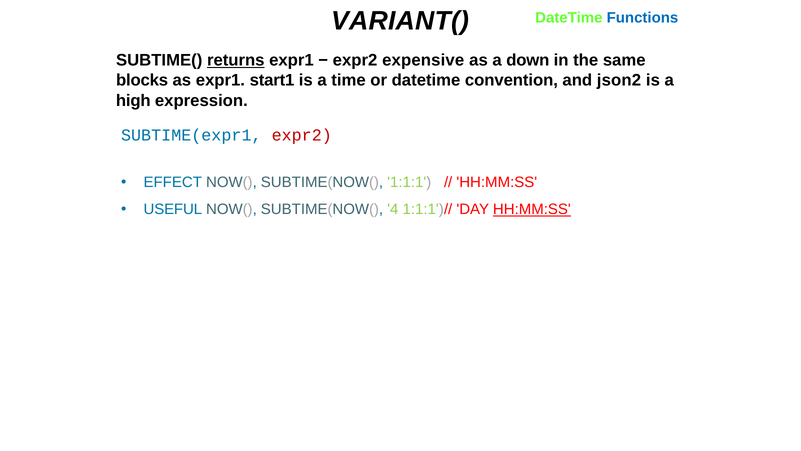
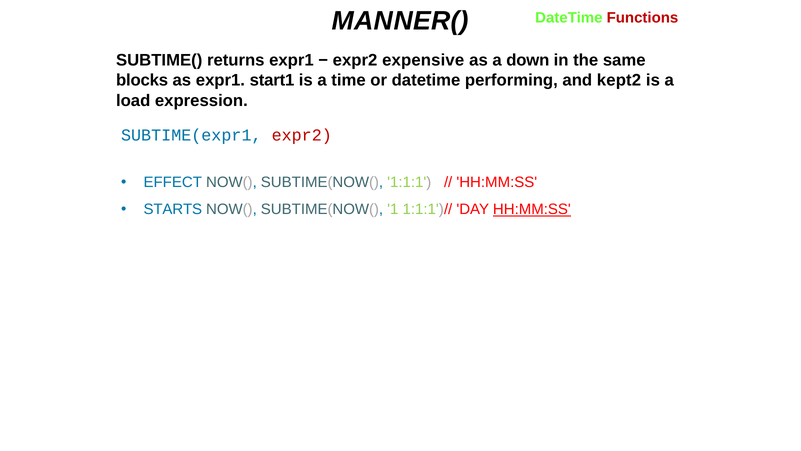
VARIANT(: VARIANT( -> MANNER( (400, 21)
Functions colour: blue -> red (642, 18)
returns underline: present -> none (236, 60)
convention: convention -> performing (511, 80)
json2: json2 -> kept2 (619, 80)
high: high -> load (133, 100)
USEFUL: USEFUL -> STARTS (173, 209)
4: 4 -> 1 (393, 209)
